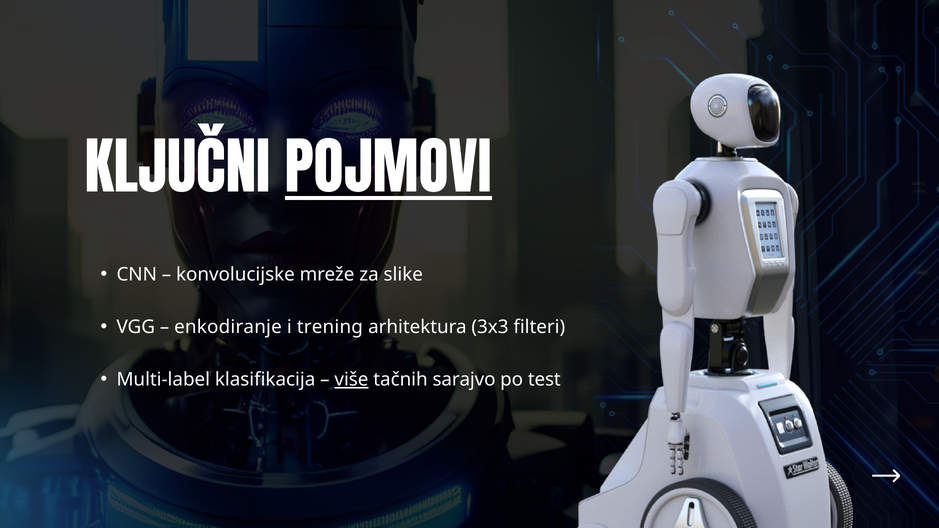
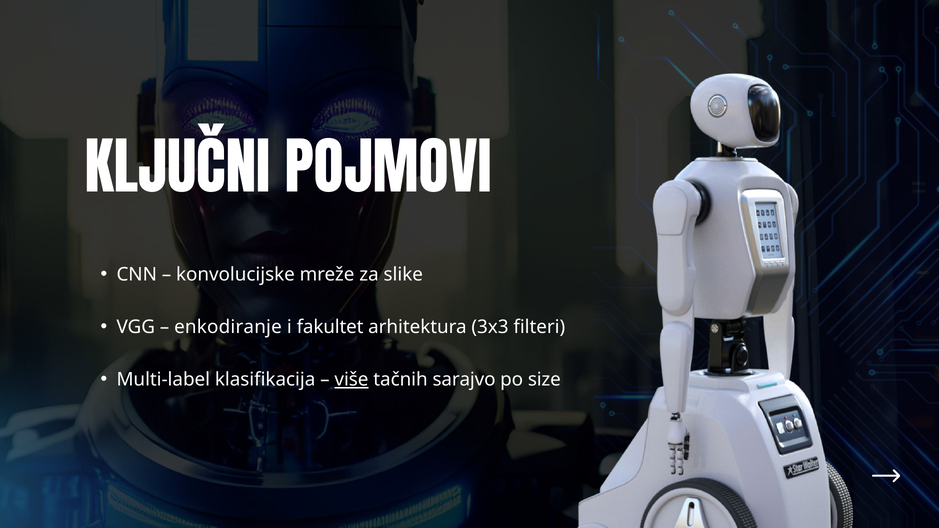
POJMOVI underline: present -> none (388, 171)
trening: trening -> fakultet (330, 327)
test: test -> size (544, 380)
